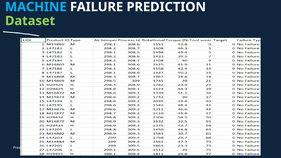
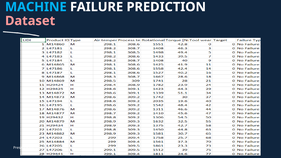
Dataset colour: light green -> pink (30, 21)
